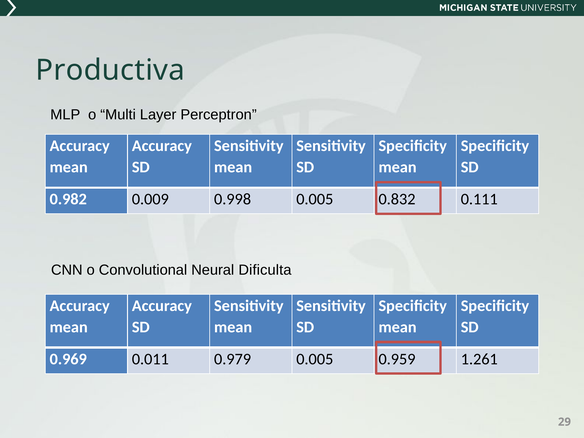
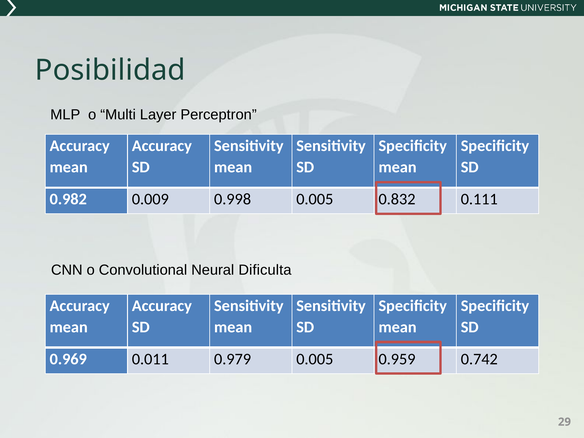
Productiva: Productiva -> Posibilidad (110, 70)
1.261: 1.261 -> 0.742 (479, 359)
